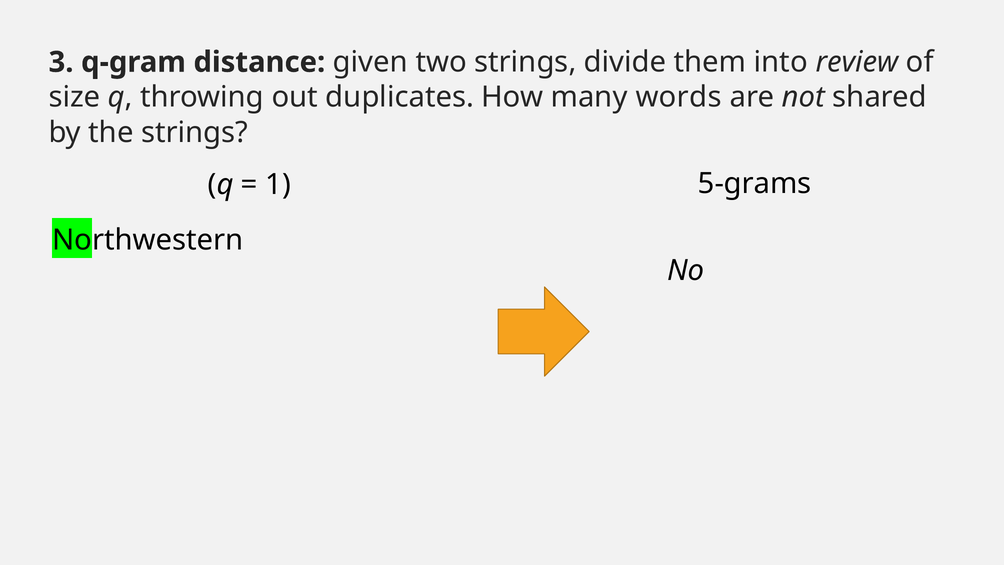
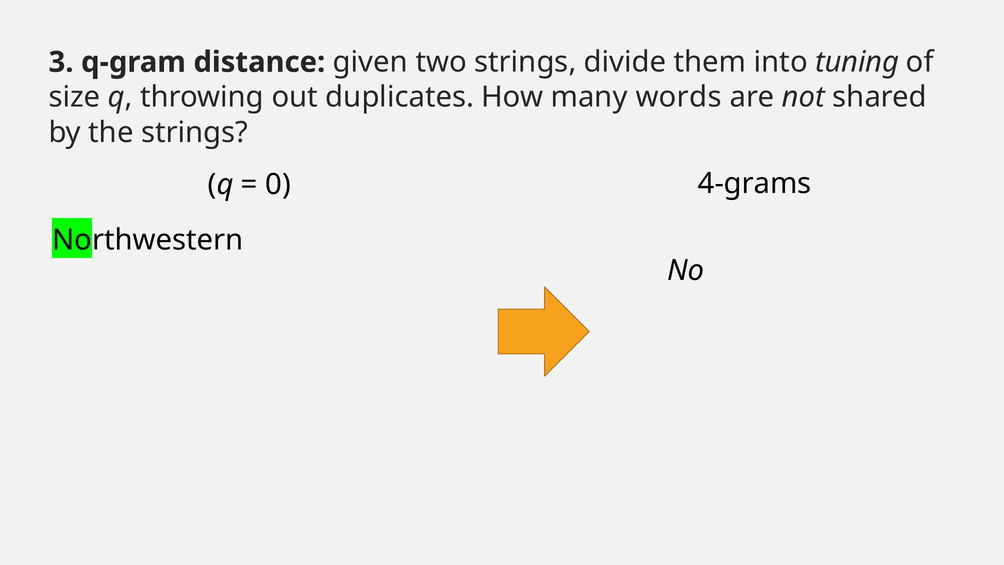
review: review -> tuning (857, 62)
5-grams: 5-grams -> 4-grams (755, 183)
1: 1 -> 0 (278, 184)
